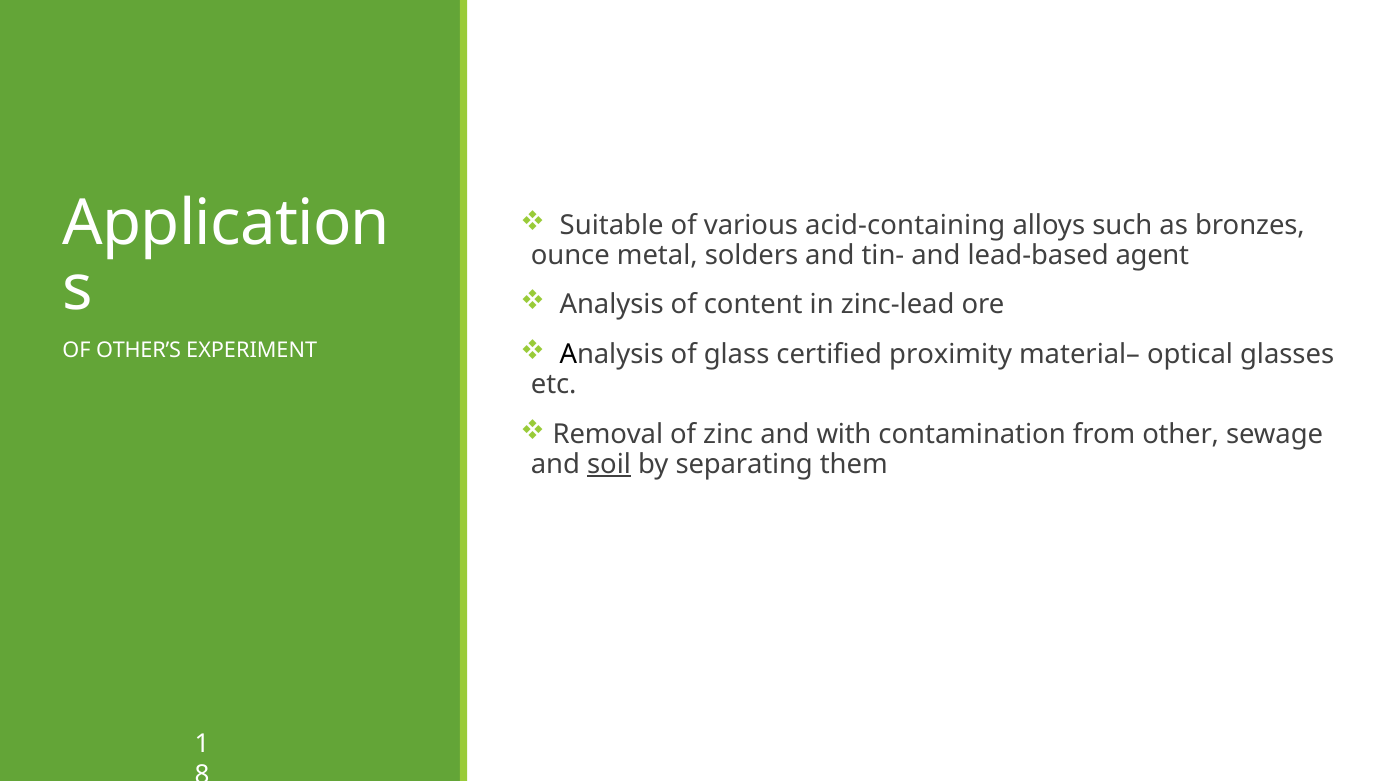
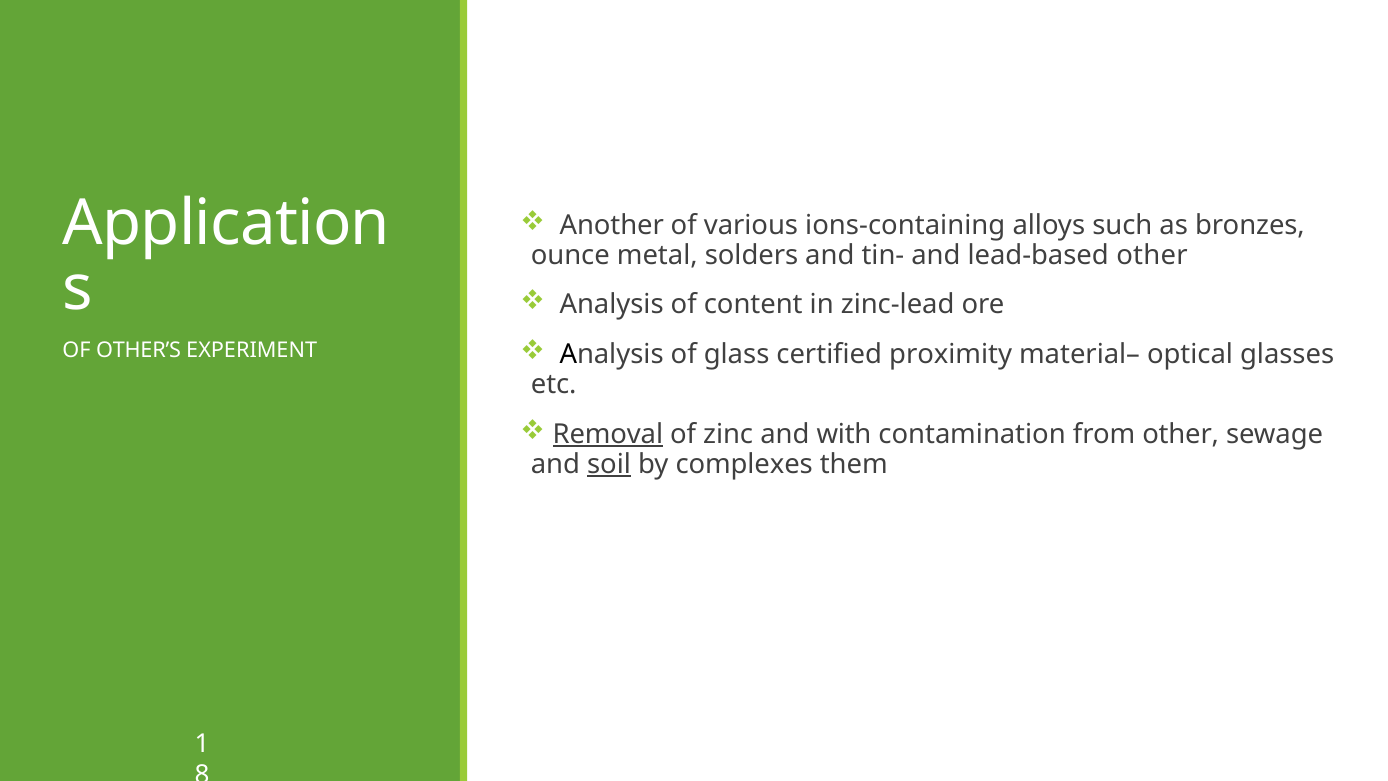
Suitable: Suitable -> Another (612, 225)
acid-containing: acid-containing -> ions-containing (905, 225)
lead-based agent: agent -> other (1152, 255)
Removal underline: none -> present (608, 434)
separating: separating -> complexes (744, 464)
